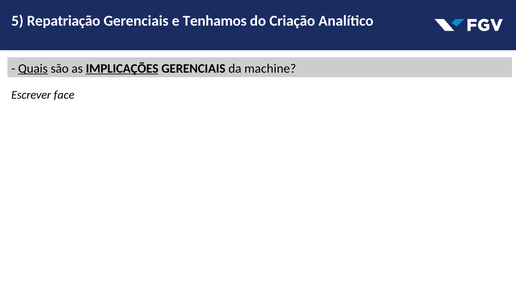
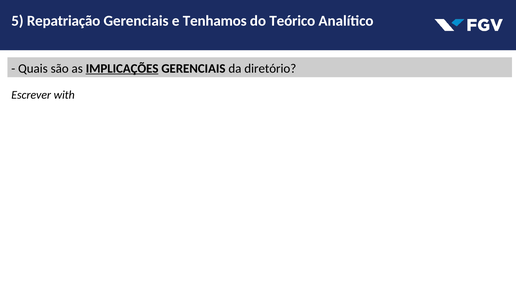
Criação: Criação -> Teórico (292, 21)
Quais underline: present -> none (33, 69)
machine: machine -> diretório (270, 69)
face: face -> with (64, 95)
